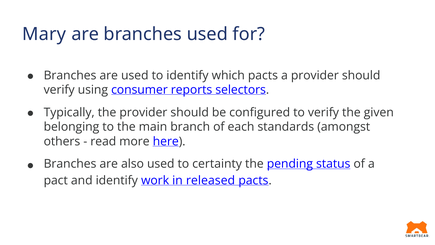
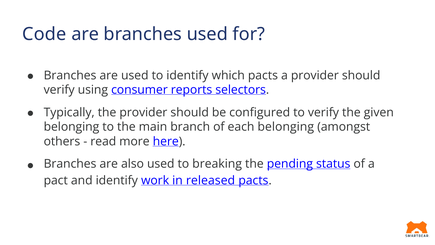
Mary: Mary -> Code (44, 34)
each standards: standards -> belonging (286, 127)
certainty: certainty -> breaking (217, 164)
